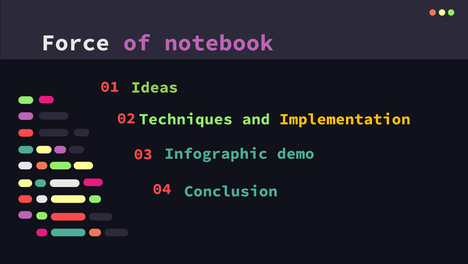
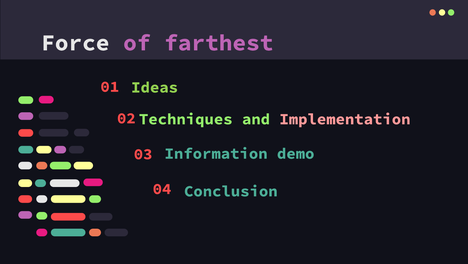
notebook: notebook -> farthest (219, 43)
Implementation colour: yellow -> pink (345, 119)
Infographic: Infographic -> Information (216, 153)
